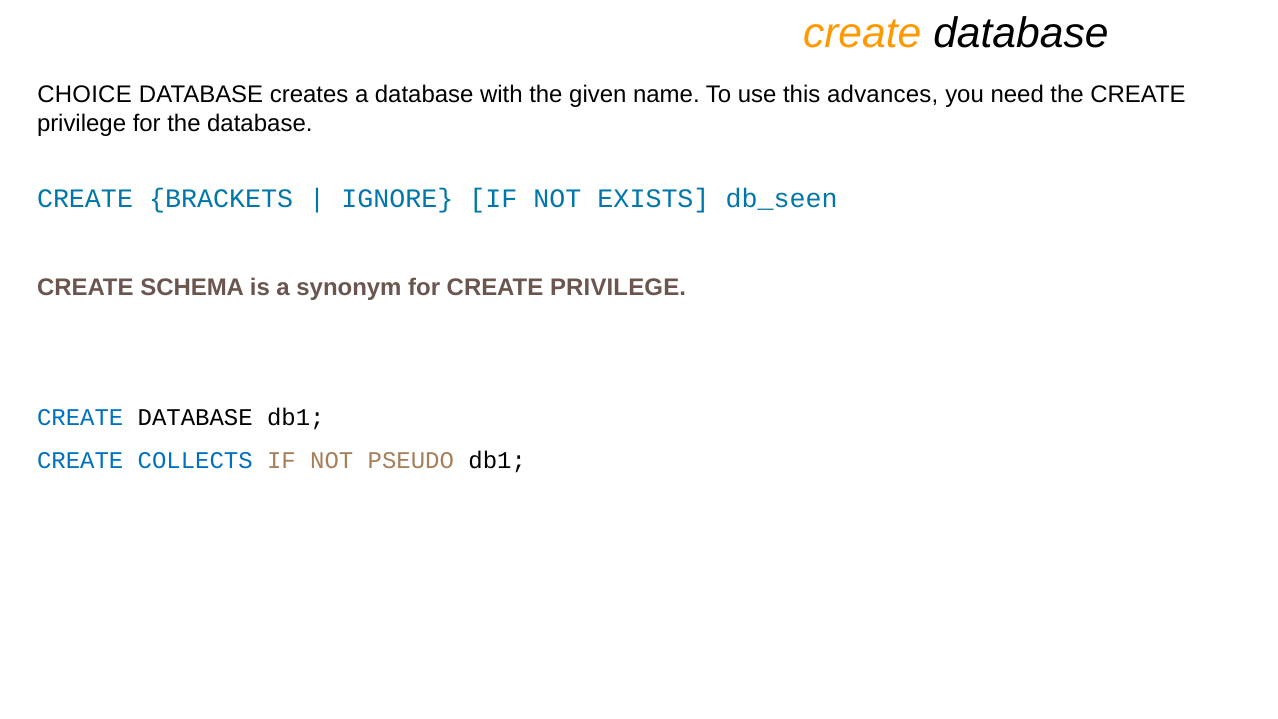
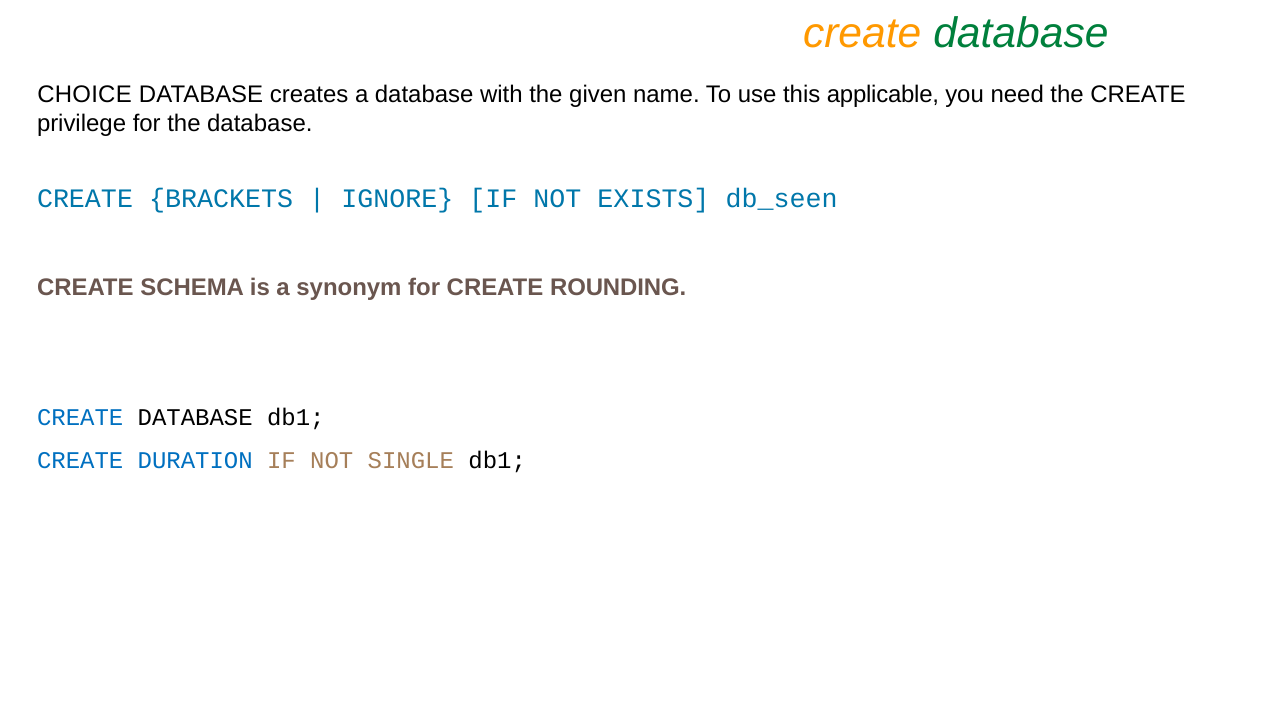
database colour: black -> green (1021, 33)
advances: advances -> applicable (883, 94)
for CREATE PRIVILEGE: PRIVILEGE -> ROUNDING (618, 288)
COLLECTS: COLLECTS -> DURATION (195, 460)
PSEUDO: PSEUDO -> SINGLE (411, 460)
